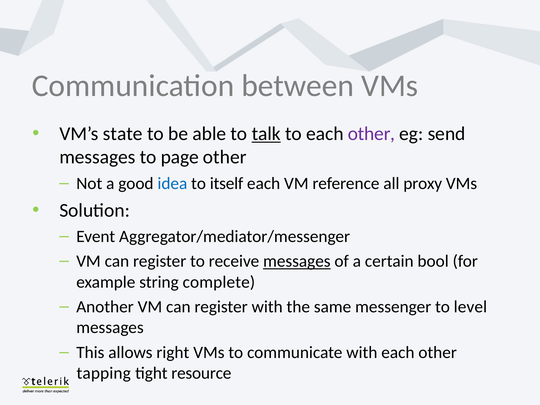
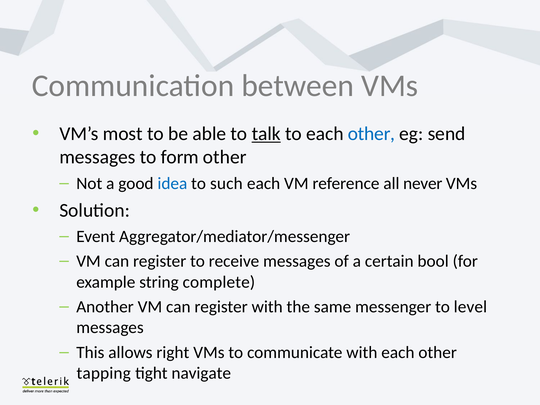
state: state -> most (123, 134)
other colour: purple -> blue (371, 134)
page: page -> form (180, 157)
itself: itself -> such (226, 183)
proxy: proxy -> never (423, 183)
messages underline: present -> none (297, 261)
resource: resource -> navigate (201, 373)
